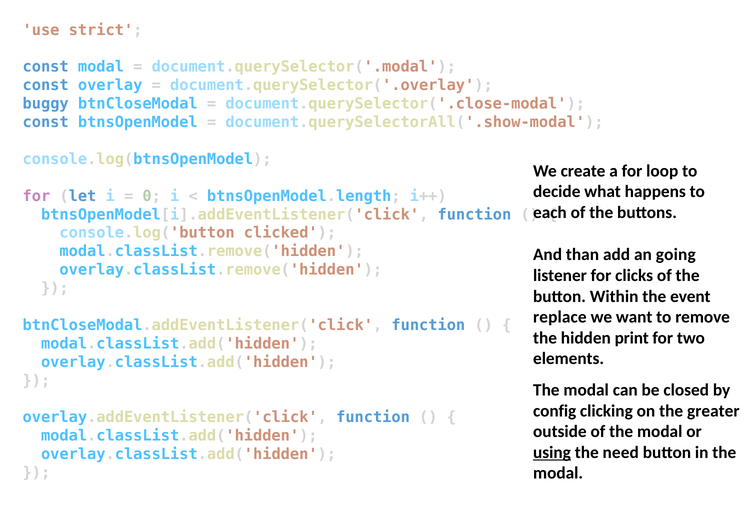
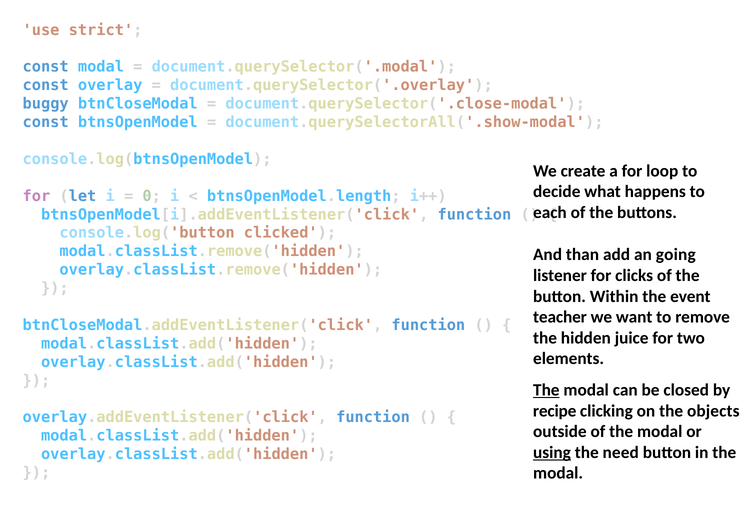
replace: replace -> teacher (560, 317)
print: print -> juice (632, 338)
The underline: none -> present (546, 390)
config: config -> recipe (555, 411)
greater: greater -> objects (713, 411)
